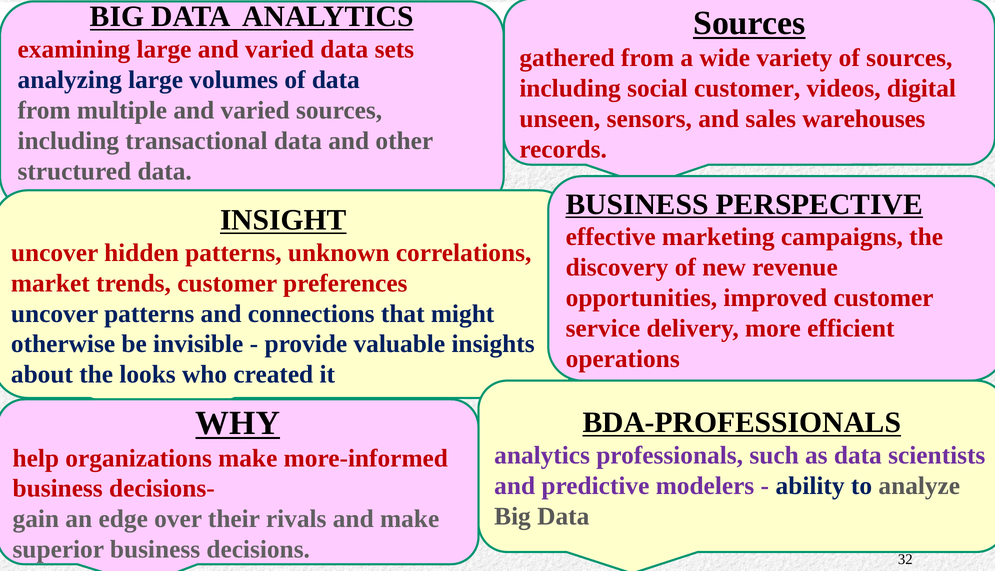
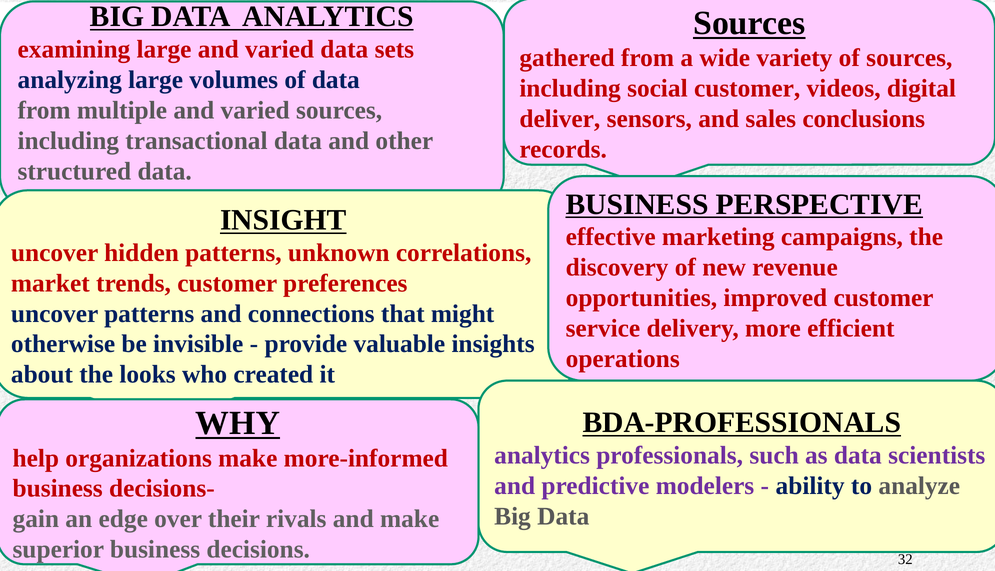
unseen: unseen -> deliver (560, 119)
warehouses: warehouses -> conclusions (864, 119)
